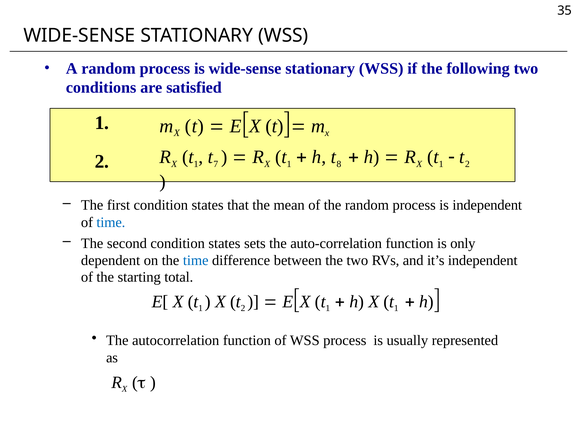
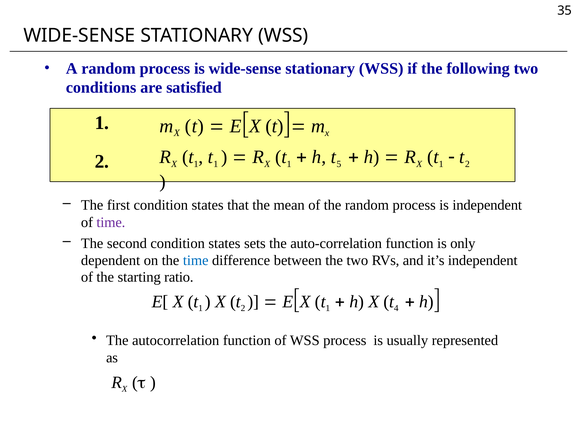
7: 7 -> 1 (216, 164)
8: 8 -> 5 (339, 164)
time colour: blue -> purple (111, 222)
total: total -> ratio (179, 277)
h X t 1: 1 -> 4 (396, 308)
